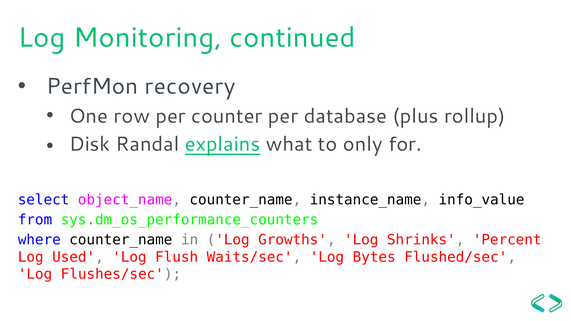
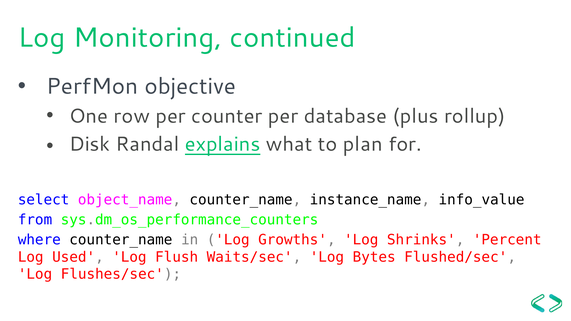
recovery: recovery -> objective (190, 87)
only: only -> plan (363, 144)
